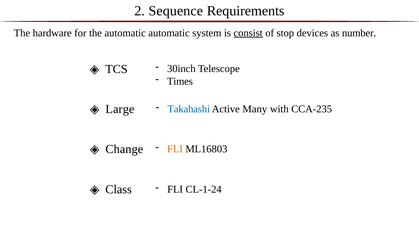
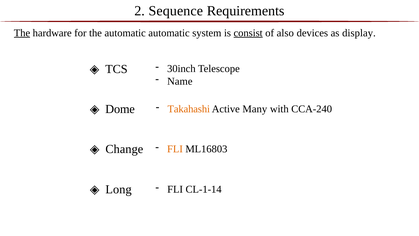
The underline: none -> present (22, 33)
stop: stop -> also (285, 33)
number: number -> display (359, 33)
Times: Times -> Name (180, 81)
Large: Large -> Dome (120, 109)
Takahashi colour: blue -> orange (189, 109)
CCA-235: CCA-235 -> CCA-240 (312, 109)
Class: Class -> Long (119, 189)
CL-1-24: CL-1-24 -> CL-1-14 (204, 189)
